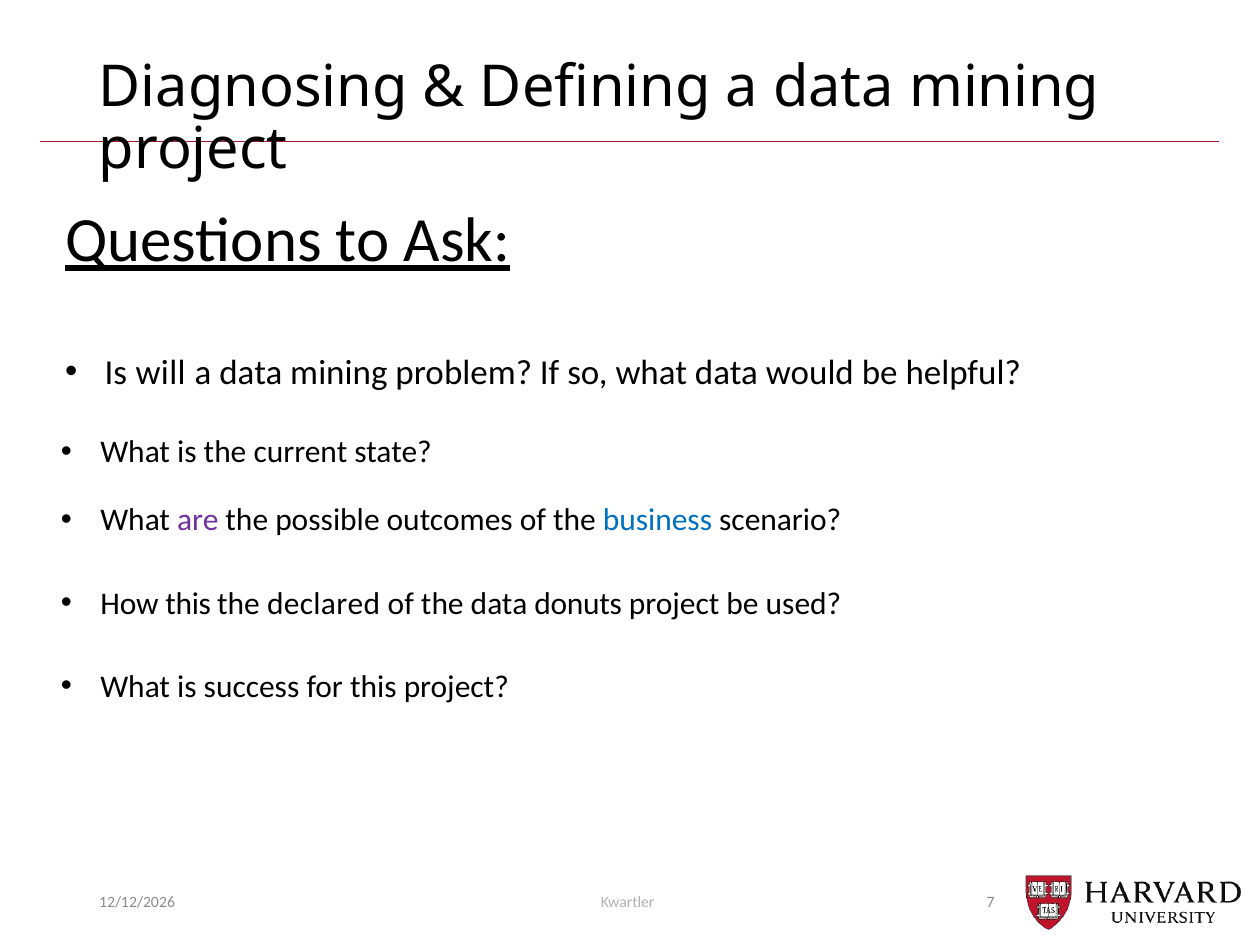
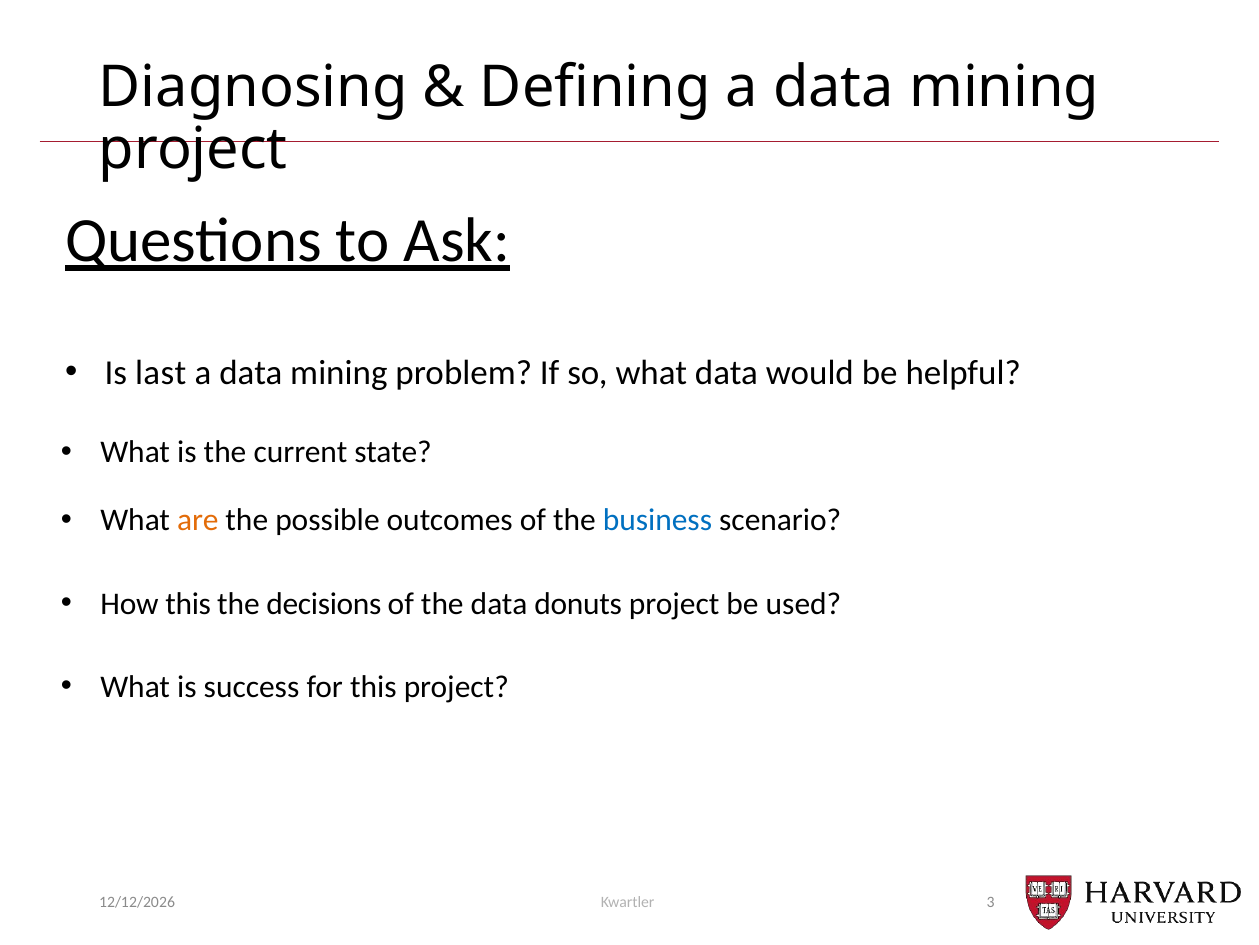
will: will -> last (161, 373)
are colour: purple -> orange (198, 520)
declared: declared -> decisions (324, 603)
7: 7 -> 3 (991, 901)
